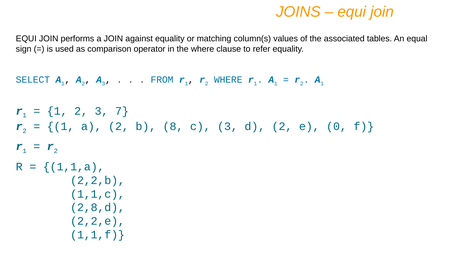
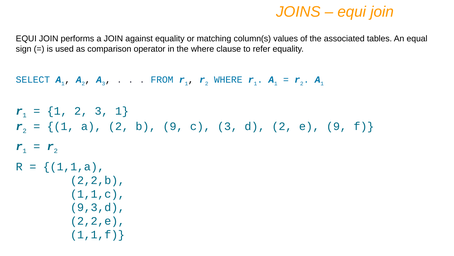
3 7: 7 -> 1 (122, 111)
b 8: 8 -> 9 (173, 126)
e 0: 0 -> 9 (337, 126)
2,8,d: 2,8,d -> 9,3,d (98, 207)
